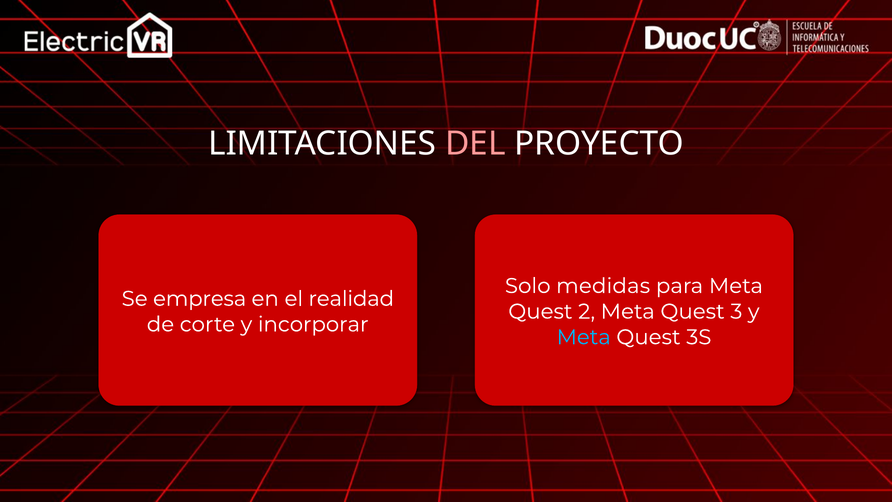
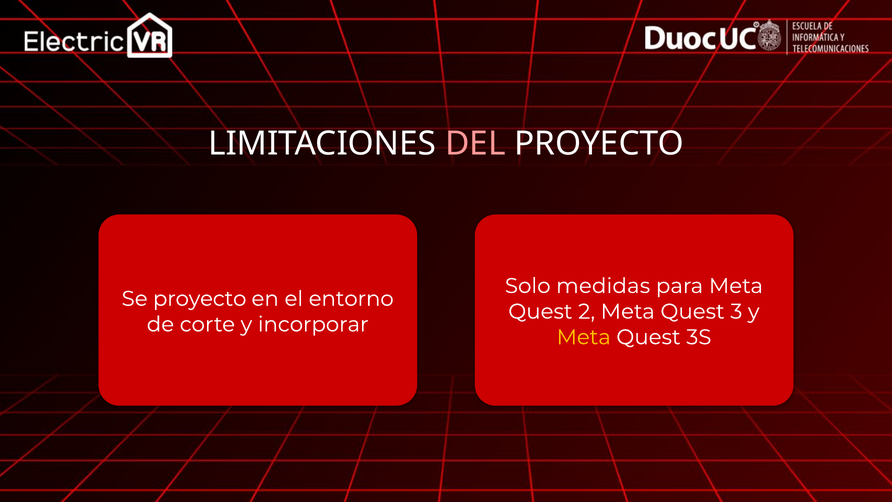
Se empresa: empresa -> proyecto (200, 299)
realidad: realidad -> entorno (351, 299)
Meta colour: light blue -> yellow (584, 337)
